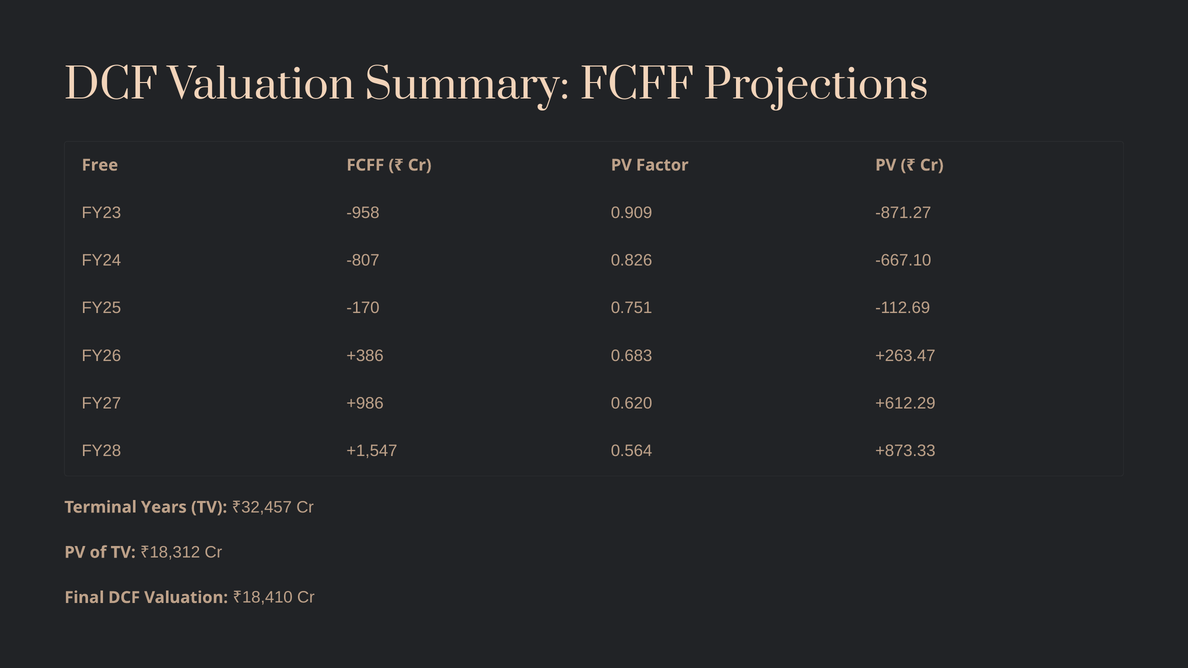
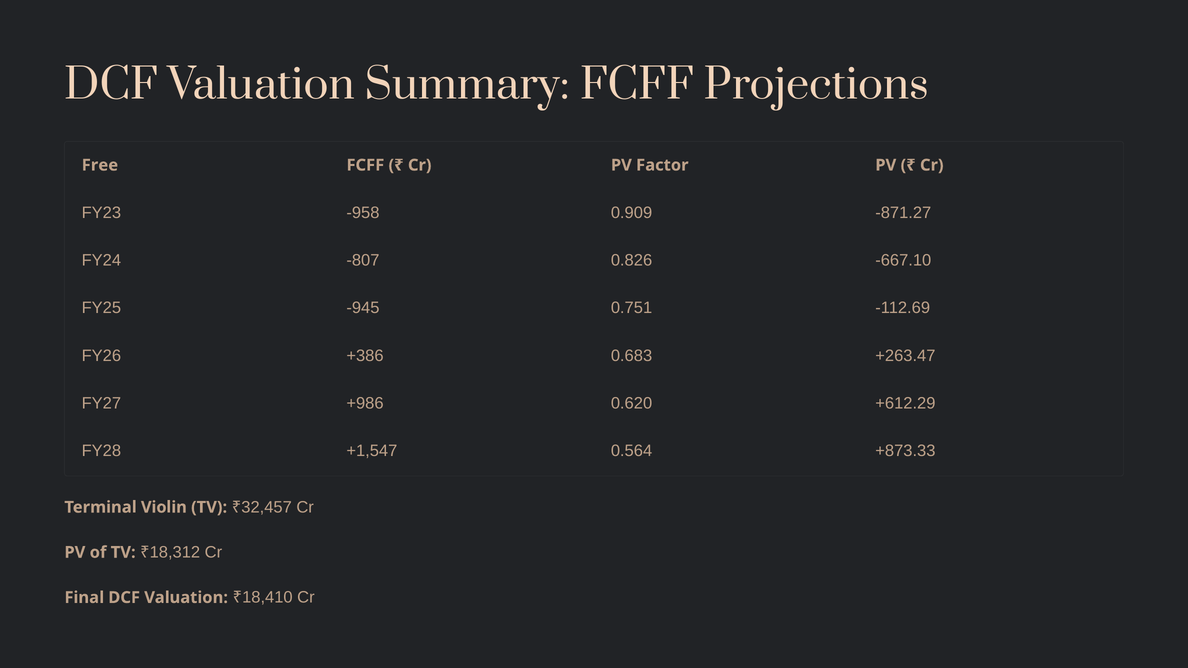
-170: -170 -> -945 (363, 308)
Years: Years -> Violin (164, 507)
